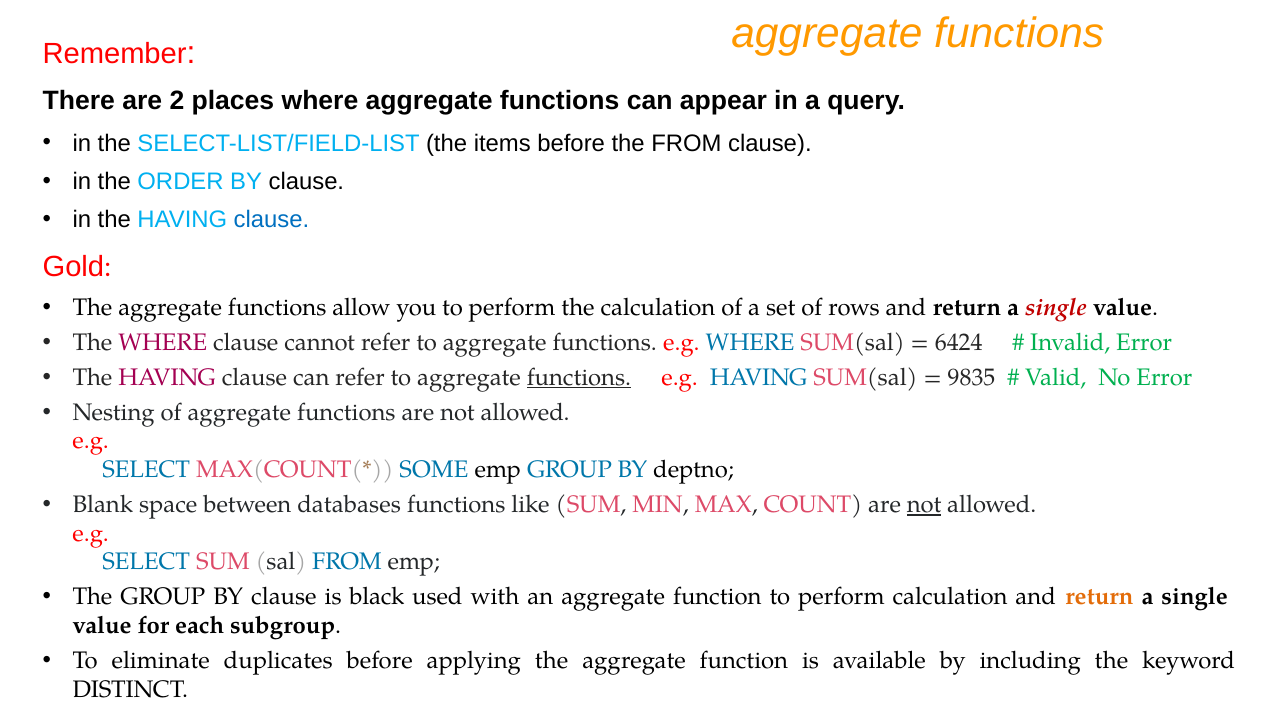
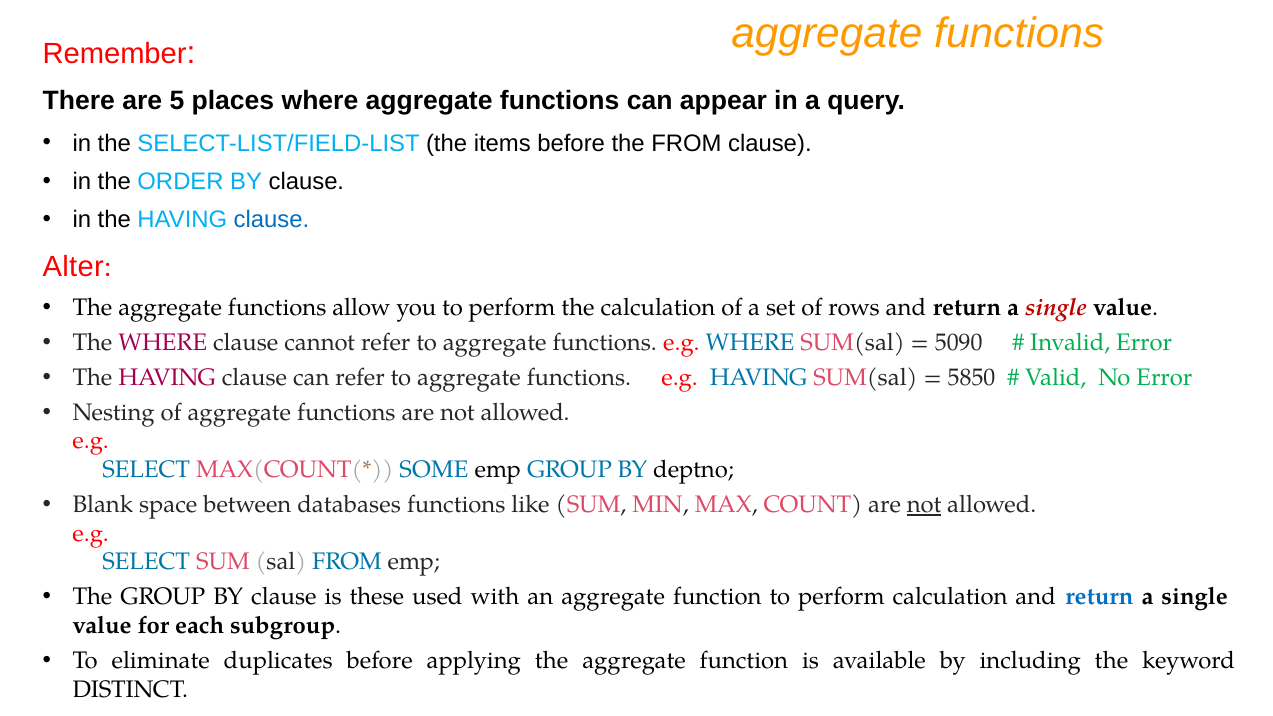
2: 2 -> 5 (177, 101)
Gold: Gold -> Alter (73, 266)
6424: 6424 -> 5090 (959, 342)
functions underline: present -> none (579, 377)
9835: 9835 -> 5850 (972, 377)
black: black -> these (377, 597)
return colour: orange -> blue (1099, 597)
